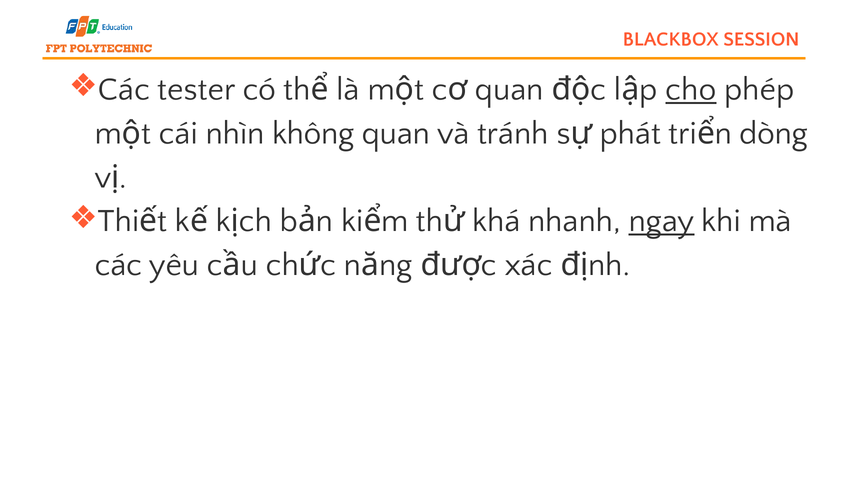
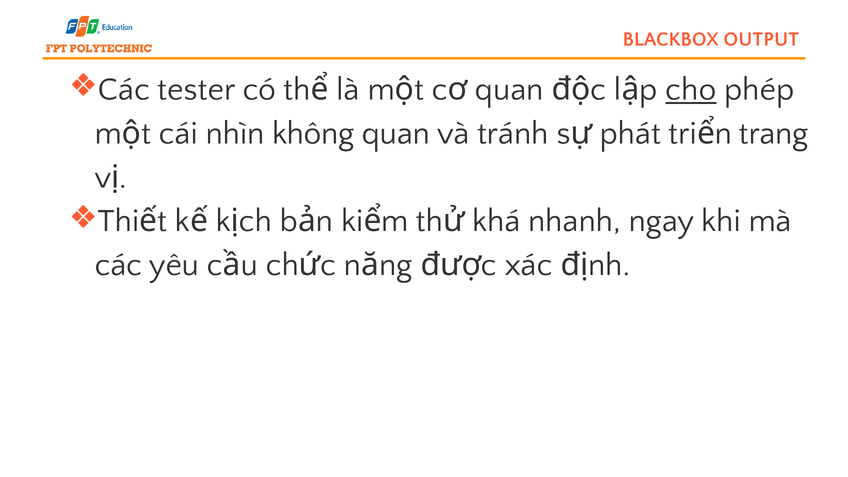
SESSION: SESSION -> OUTPUT (761, 39)
dòng: dòng -> trang (774, 133)
ngay underline: present -> none (662, 221)
